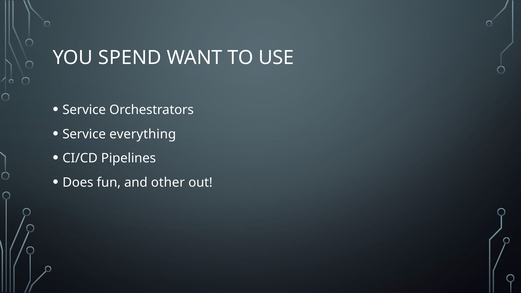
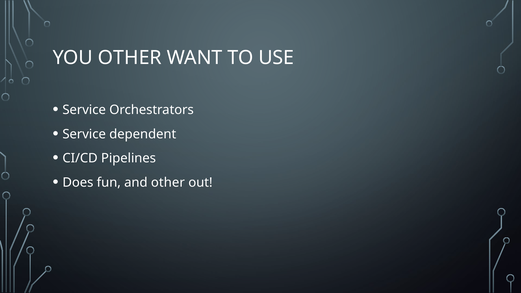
YOU SPEND: SPEND -> OTHER (130, 58)
everything: everything -> dependent (143, 134)
